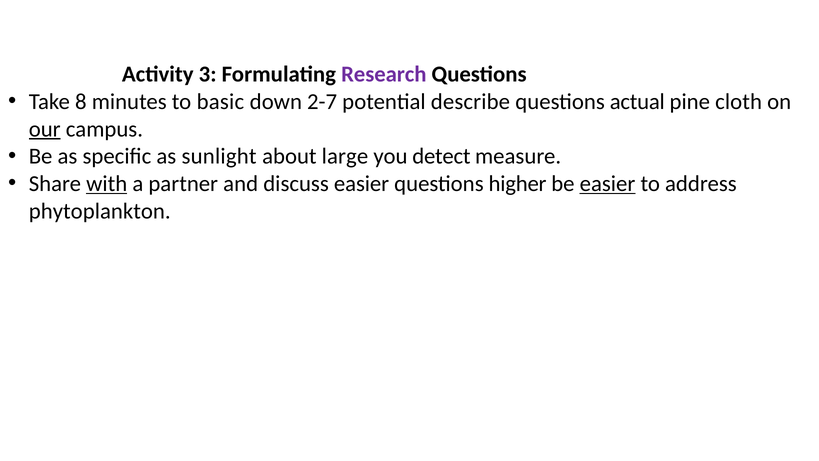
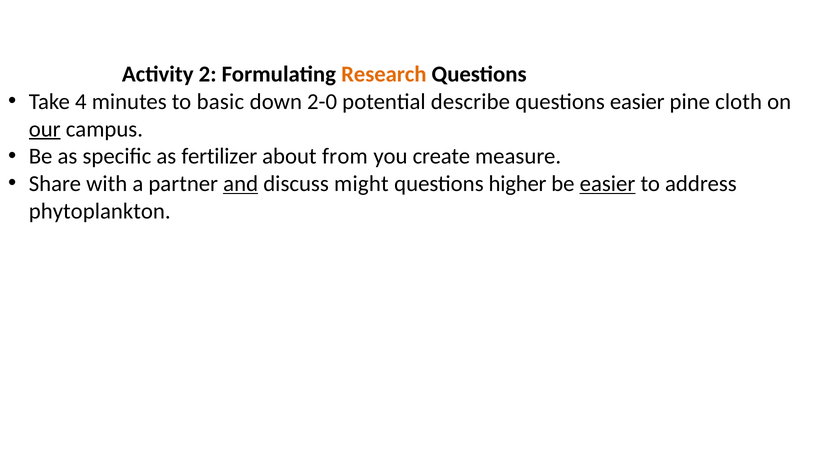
3: 3 -> 2 (208, 74)
Research colour: purple -> orange (384, 74)
8: 8 -> 4 (81, 102)
2-7: 2-7 -> 2-0 (322, 102)
questions actual: actual -> easier (637, 102)
sunlight: sunlight -> fertilizer (219, 156)
large: large -> from (345, 156)
detect: detect -> create (441, 156)
with underline: present -> none (107, 184)
and underline: none -> present (241, 184)
discuss easier: easier -> might (361, 184)
